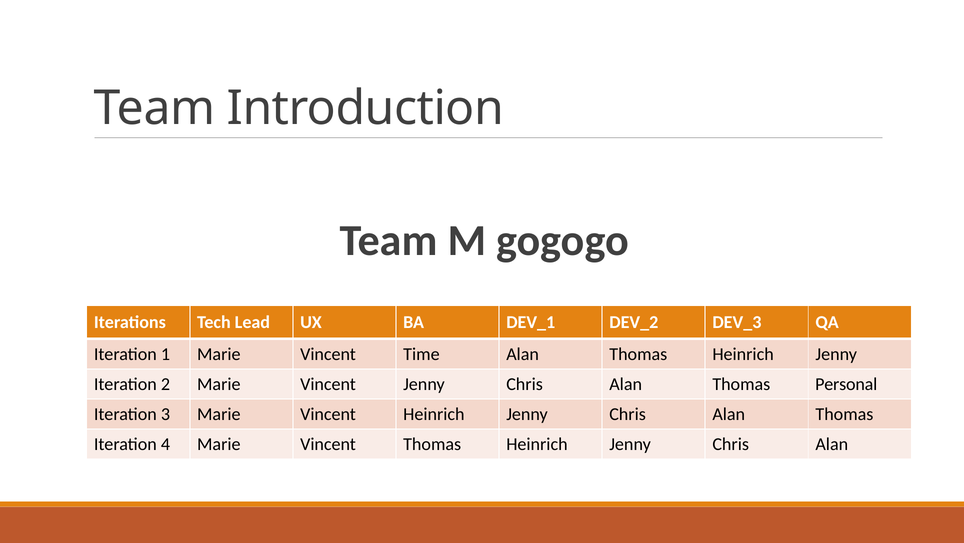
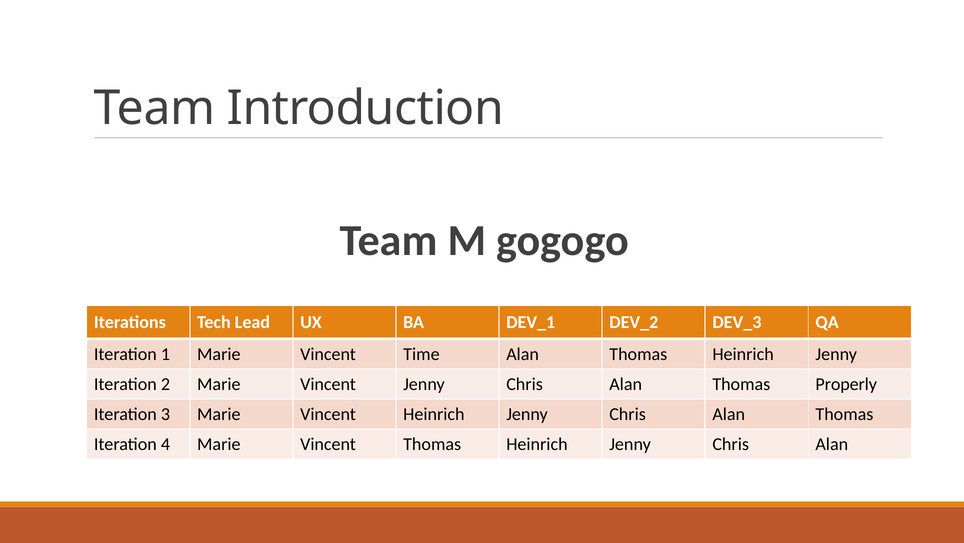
Personal: Personal -> Properly (846, 384)
